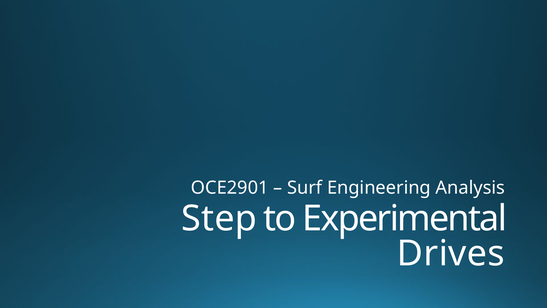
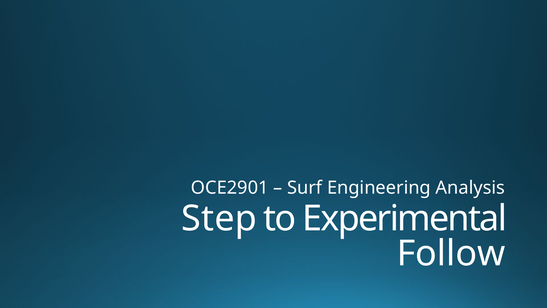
Drives: Drives -> Follow (451, 253)
